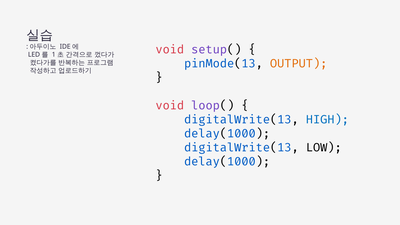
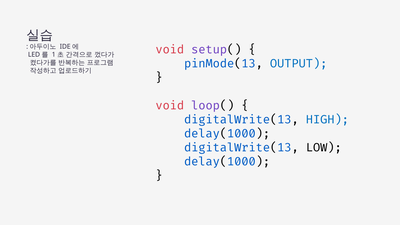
OUTPUT colour: orange -> blue (299, 64)
